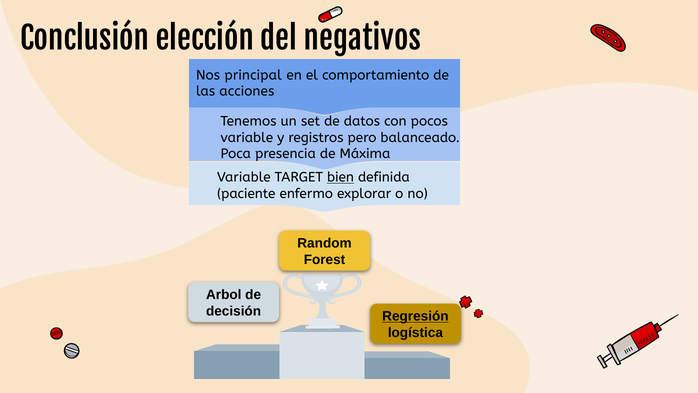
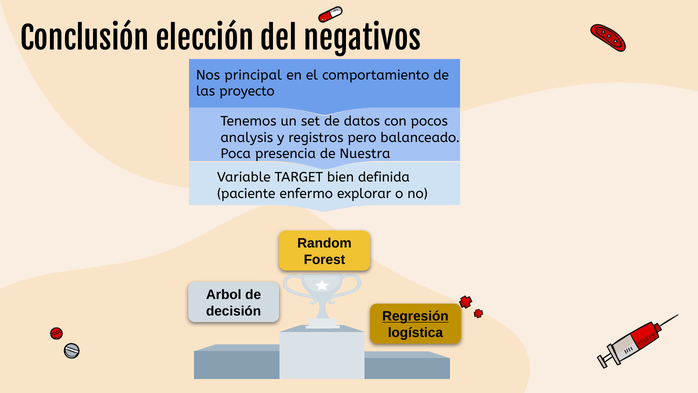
acciones: acciones -> proyecto (247, 91)
variable: variable -> analysis (247, 137)
Máxima: Máxima -> Nuestra (365, 154)
bien underline: present -> none (341, 177)
